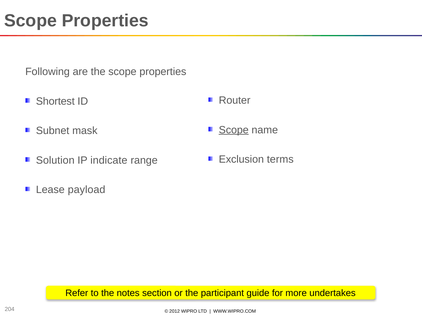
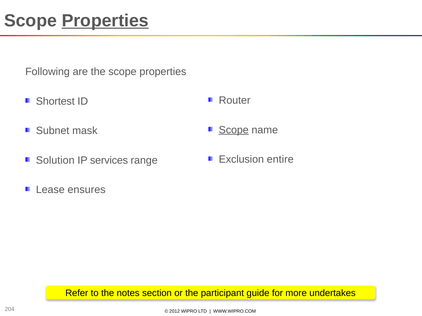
Properties underline: none -> present (105, 21)
terms: terms -> entire (280, 160)
indicate: indicate -> services (109, 161)
payload: payload -> ensures (87, 190)
